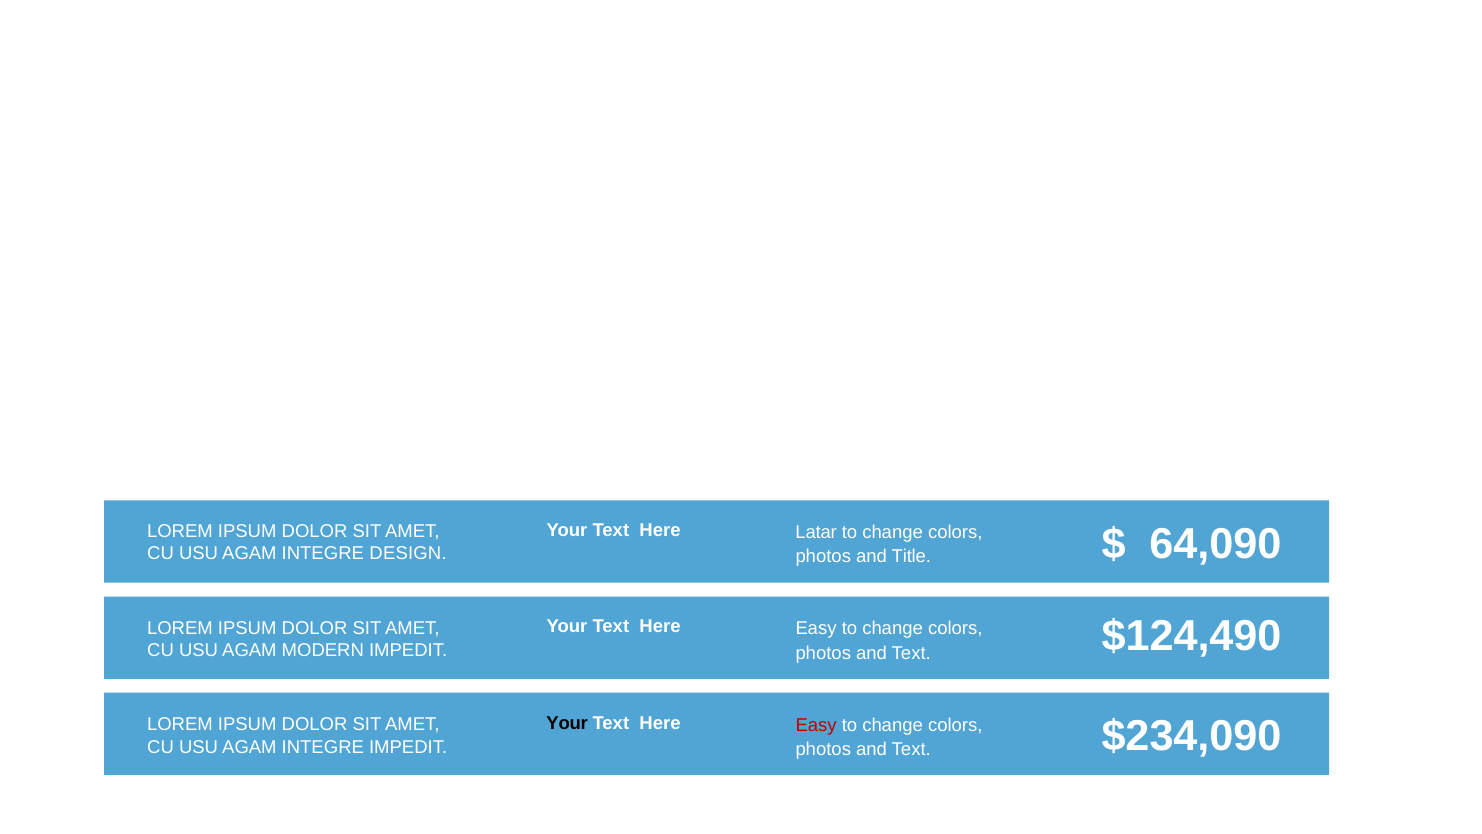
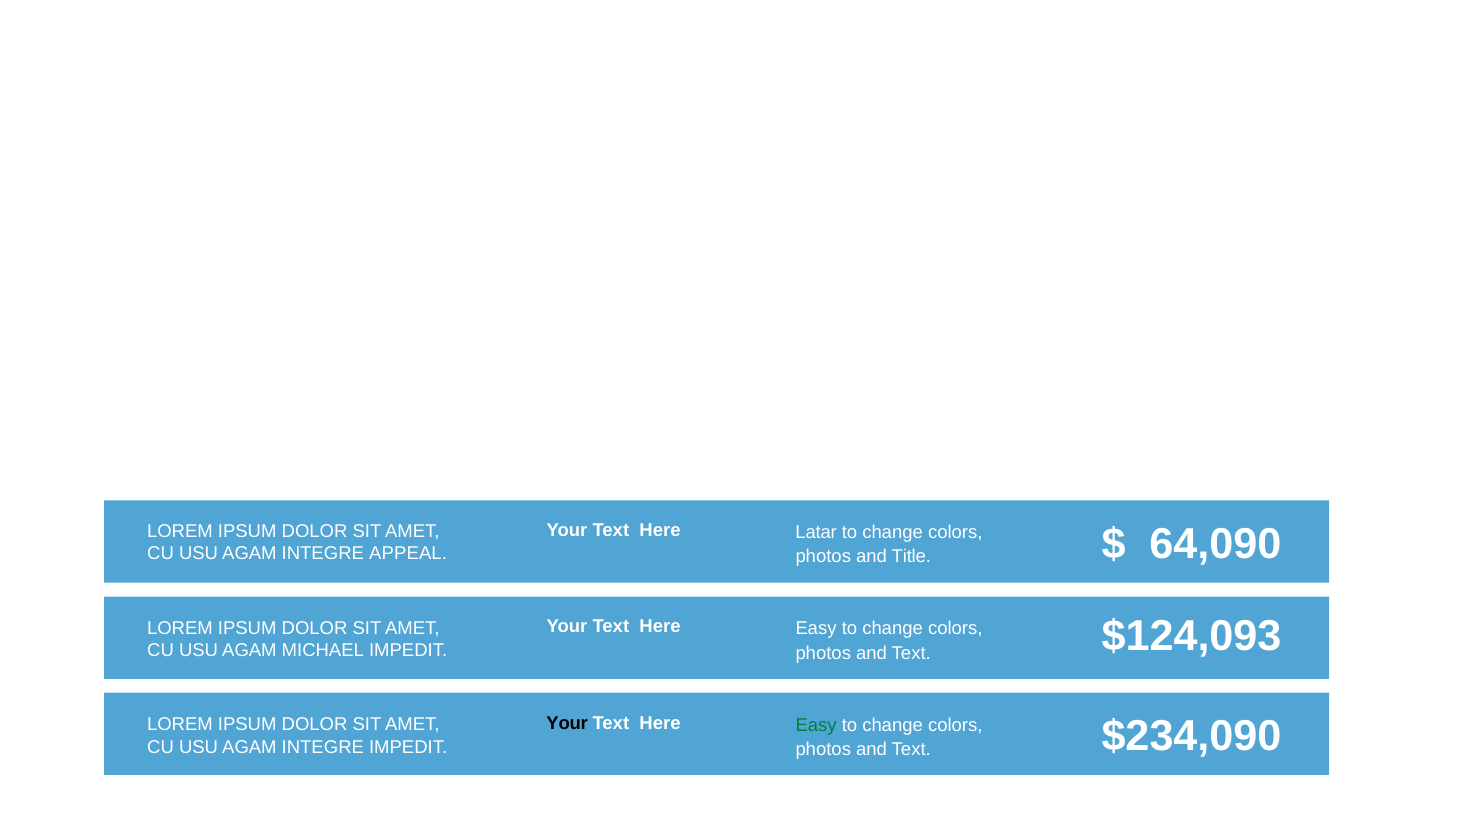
DESIGN: DESIGN -> APPEAL (408, 554)
$124,490: $124,490 -> $124,093 (1192, 636)
MODERN: MODERN -> MICHAEL (323, 650)
Easy colour: red -> green (816, 725)
